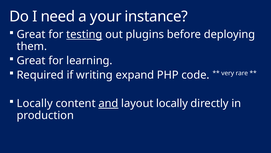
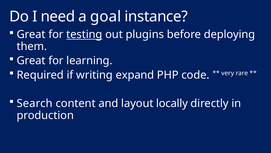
your: your -> goal (106, 16)
Locally: Locally -> Search (35, 103)
and underline: present -> none (108, 103)
